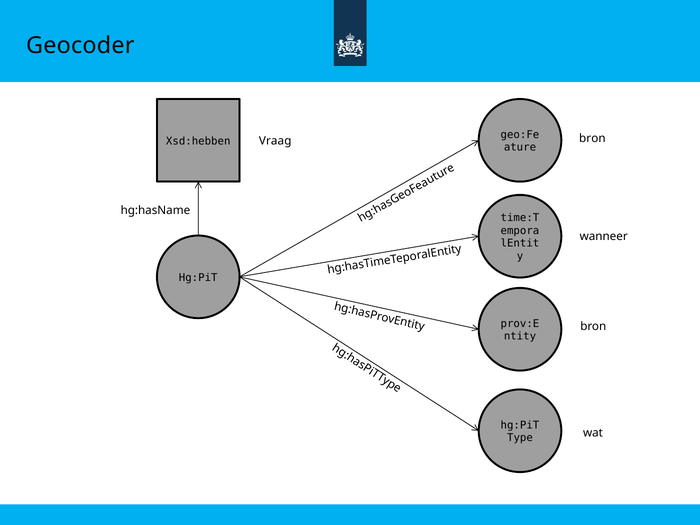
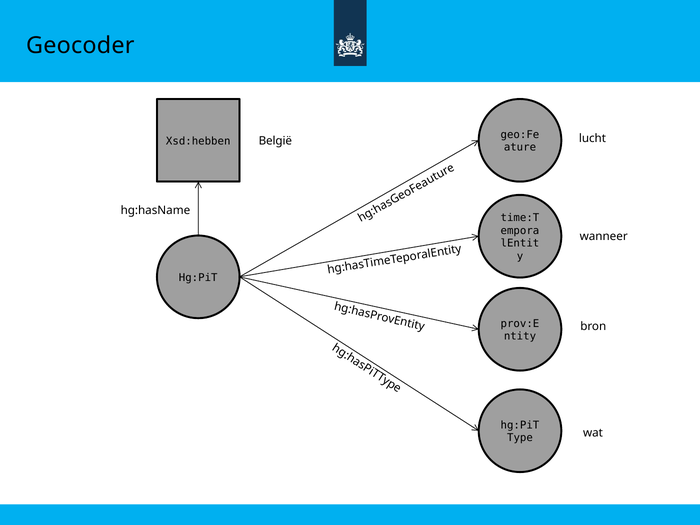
bron: bron -> lucht (592, 139)
Vraag: Vraag -> België (275, 141)
